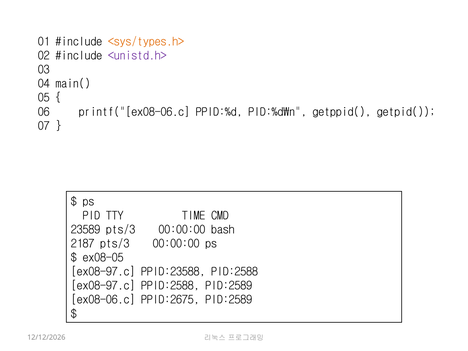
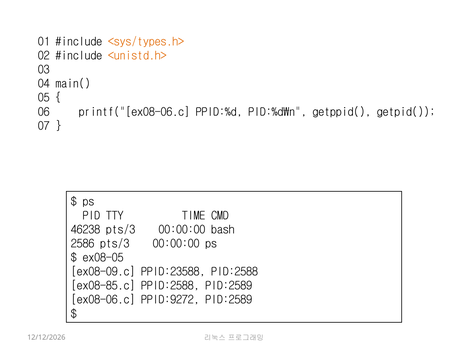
<unistd.h> colour: purple -> orange (137, 56)
23589: 23589 -> 46238 (86, 230)
2187: 2187 -> 2586 (83, 244)
ex08-97.c: ex08-97.c -> ex08-09.c (103, 272)
ex08-97.c: ex08-97.c -> ex08-85.c (103, 286)
PPID:2675: PPID:2675 -> PPID:9272 (170, 300)
